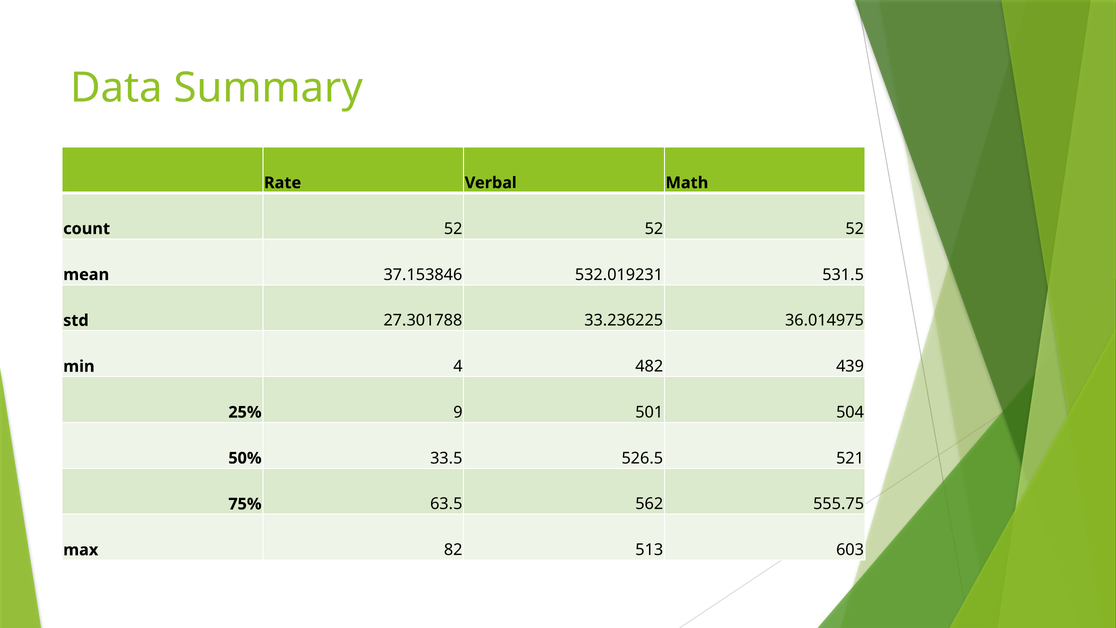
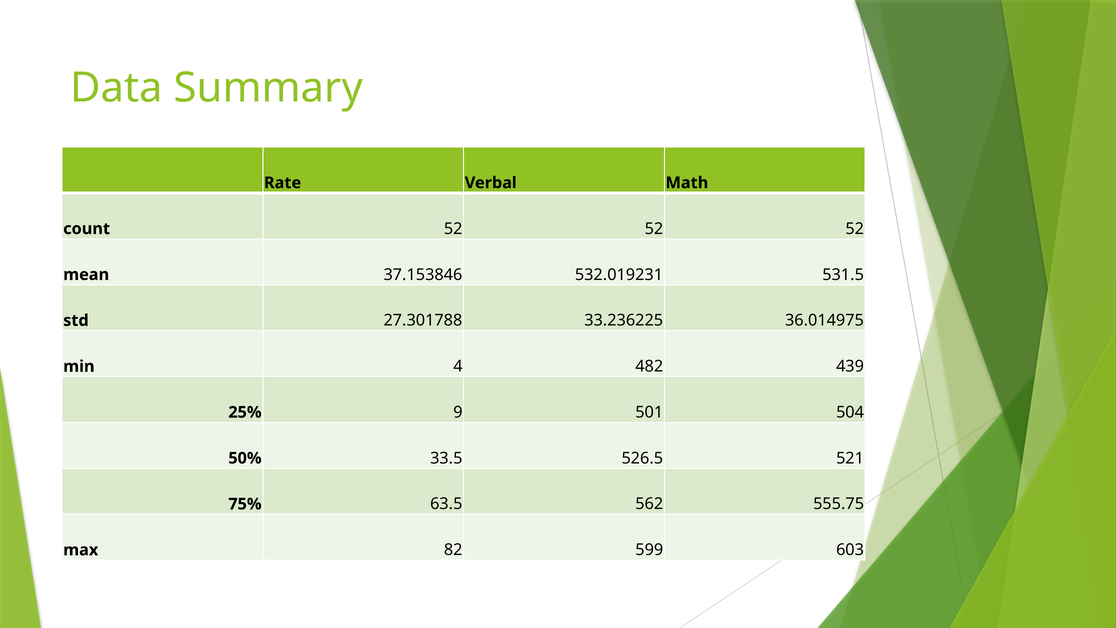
513: 513 -> 599 (649, 550)
